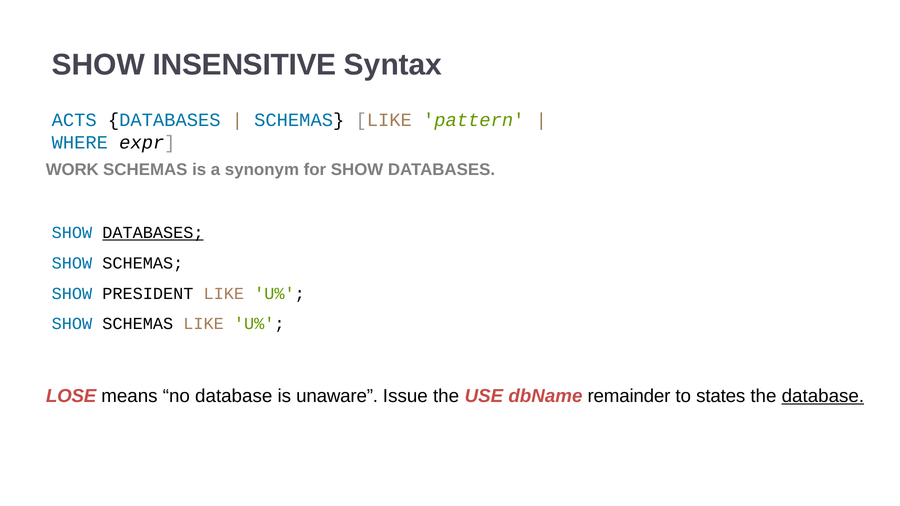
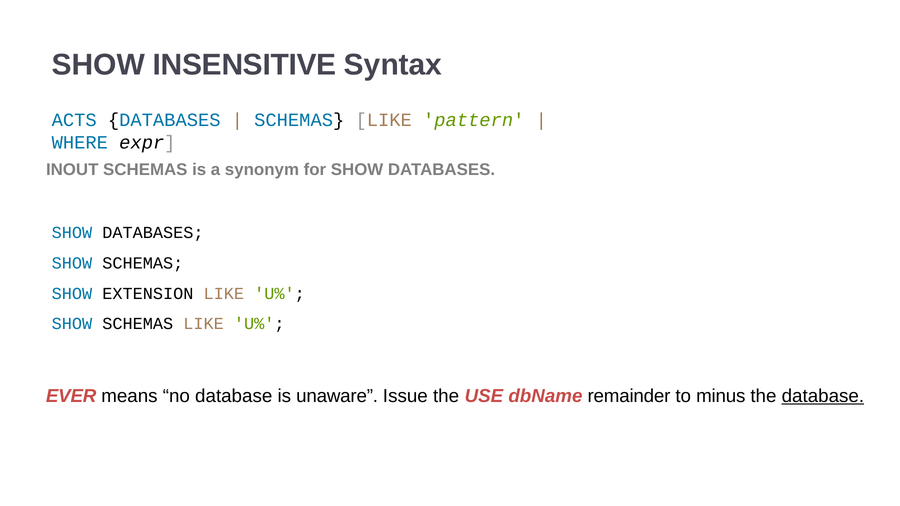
WORK: WORK -> INOUT (72, 170)
DATABASES underline: present -> none (153, 233)
PRESIDENT: PRESIDENT -> EXTENSION (148, 294)
LOSE: LOSE -> EVER (71, 396)
states: states -> minus (721, 396)
